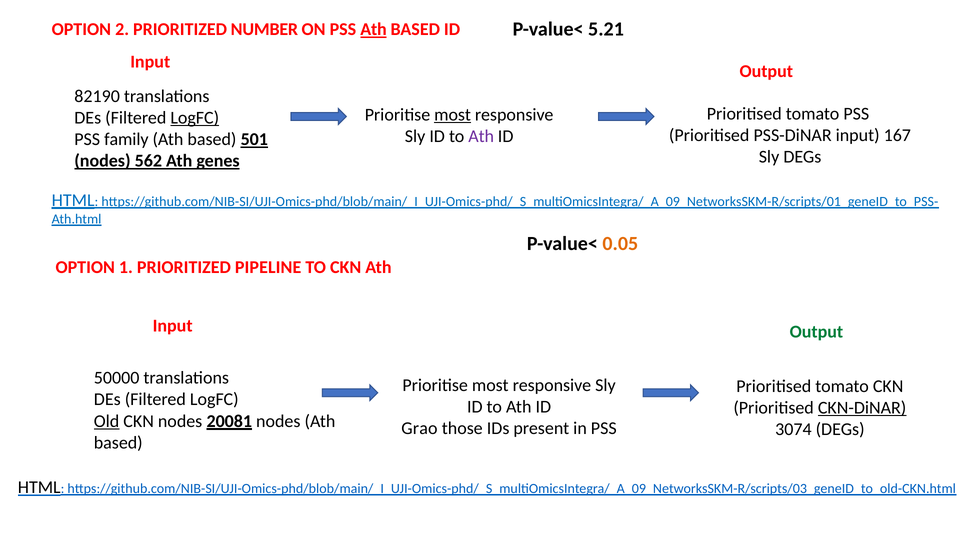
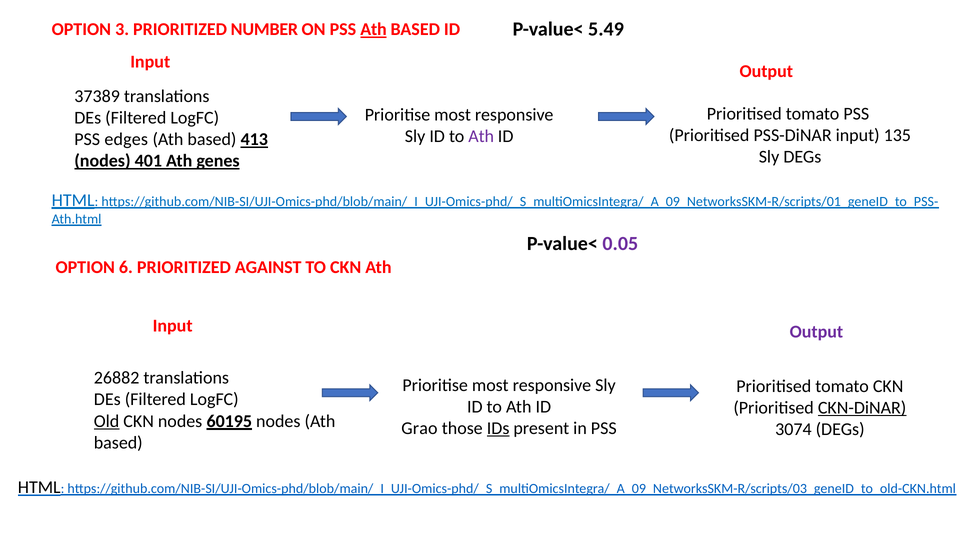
5.21: 5.21 -> 5.49 (606, 29)
2: 2 -> 3 (122, 30)
82190: 82190 -> 37389 (97, 96)
most underline: present -> none (453, 115)
LogFC underline: present -> none (195, 118)
167: 167 -> 135 (897, 135)
family: family -> edges (126, 139)
501: 501 -> 413 (254, 139)
562: 562 -> 401 (148, 161)
0.05 colour: orange -> purple (620, 244)
1: 1 -> 6 (126, 267)
PIPELINE: PIPELINE -> AGAINST (268, 267)
Output colour: green -> purple (816, 332)
50000: 50000 -> 26882 (117, 378)
20081: 20081 -> 60195 (229, 421)
IDs underline: none -> present (498, 428)
